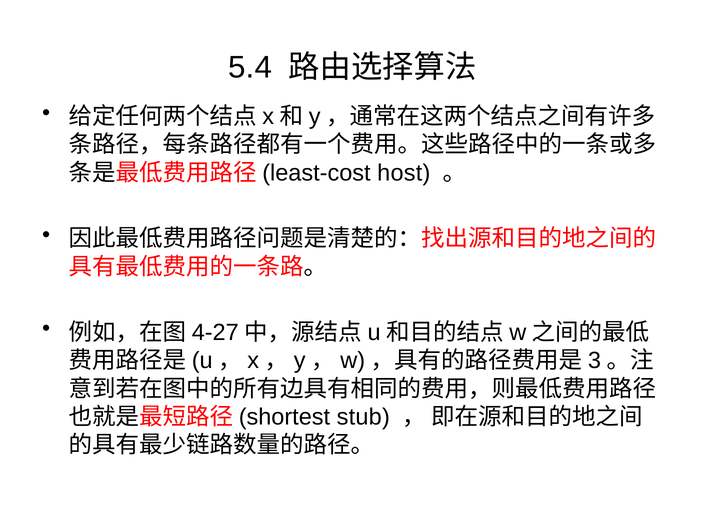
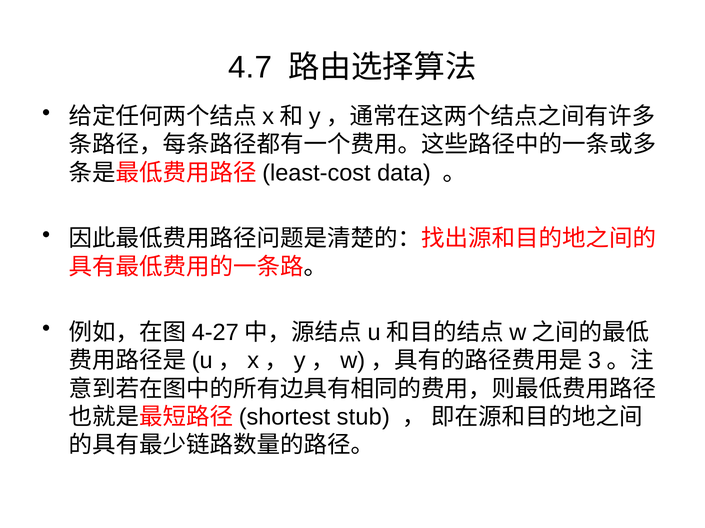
5.4: 5.4 -> 4.7 (250, 67)
host: host -> data (404, 173)
